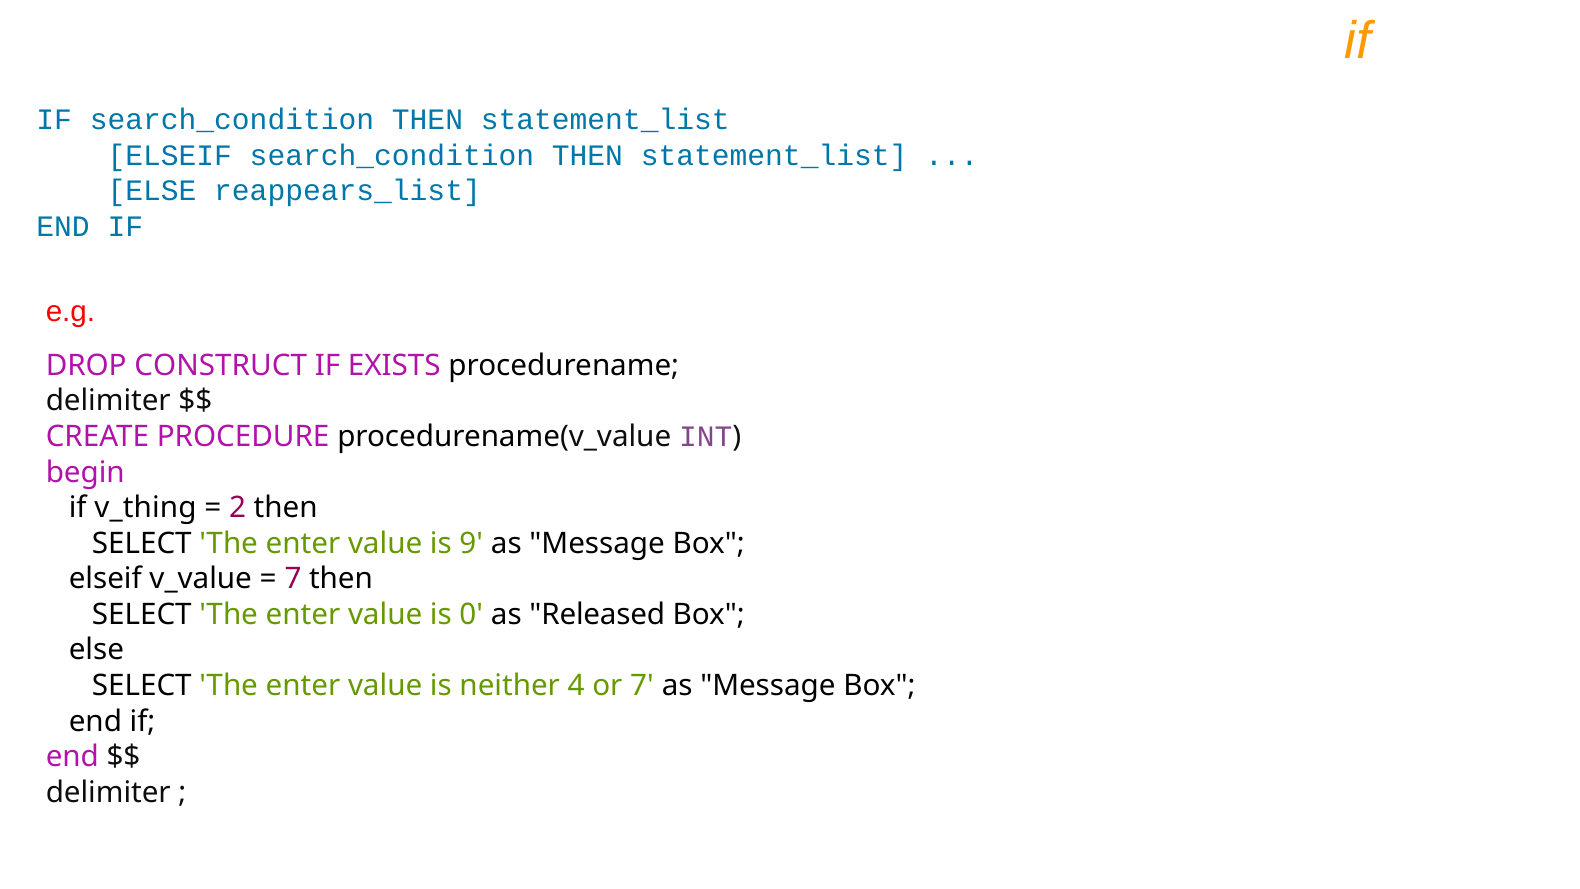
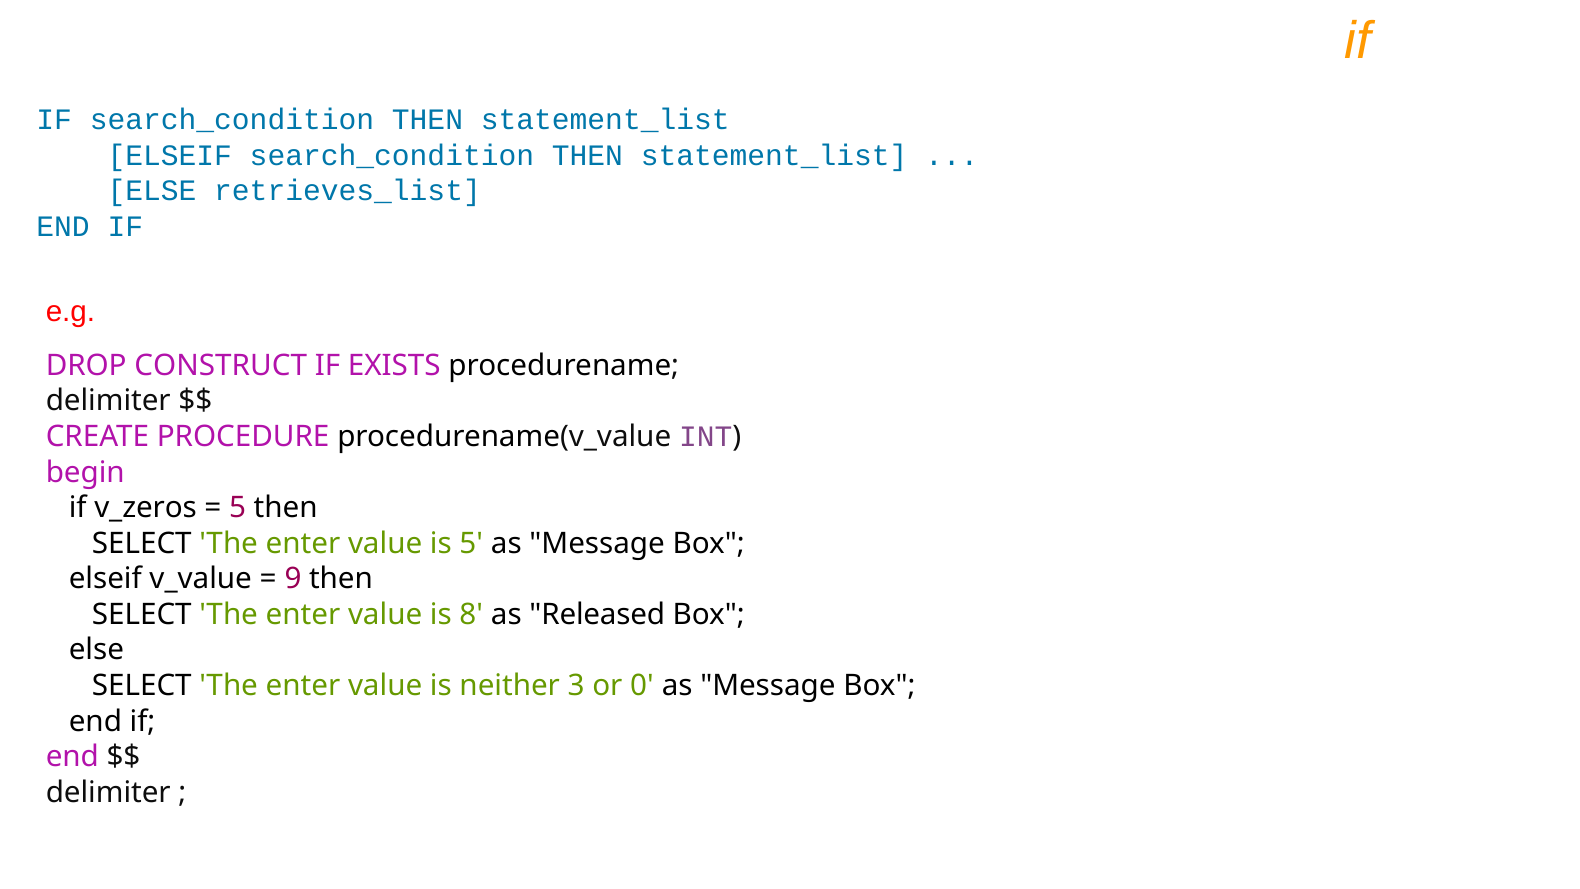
reappears_list: reappears_list -> retrieves_list (347, 191)
v_thing: v_thing -> v_zeros (146, 508)
2: 2 -> 5 (238, 508)
is 9: 9 -> 5 (471, 543)
7: 7 -> 9 (293, 579)
0: 0 -> 8 (471, 614)
4: 4 -> 3 (576, 685)
or 7: 7 -> 0 (642, 685)
